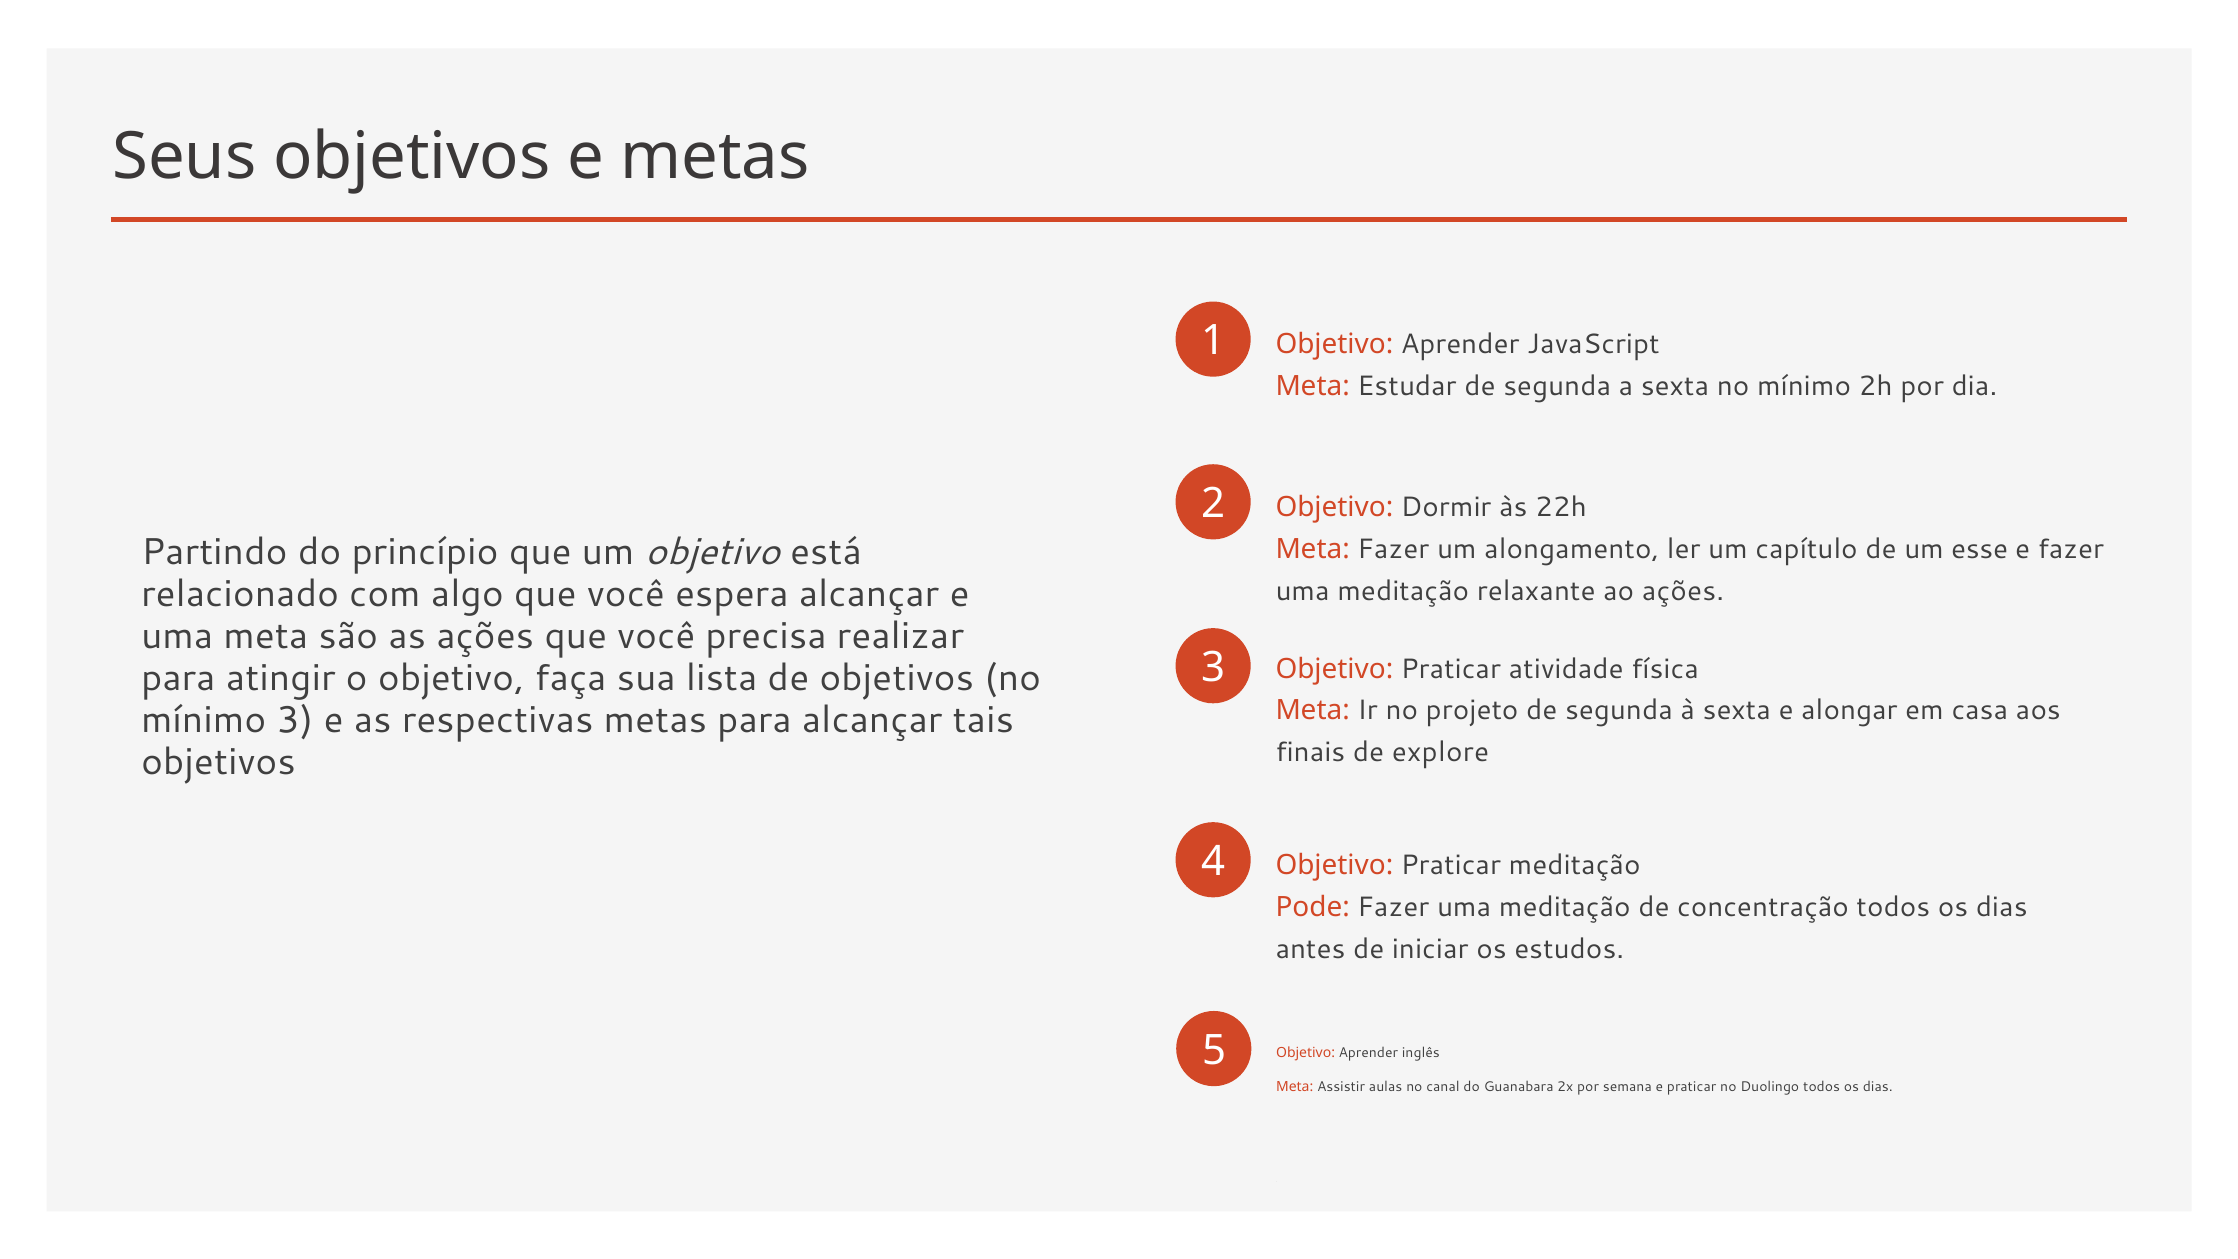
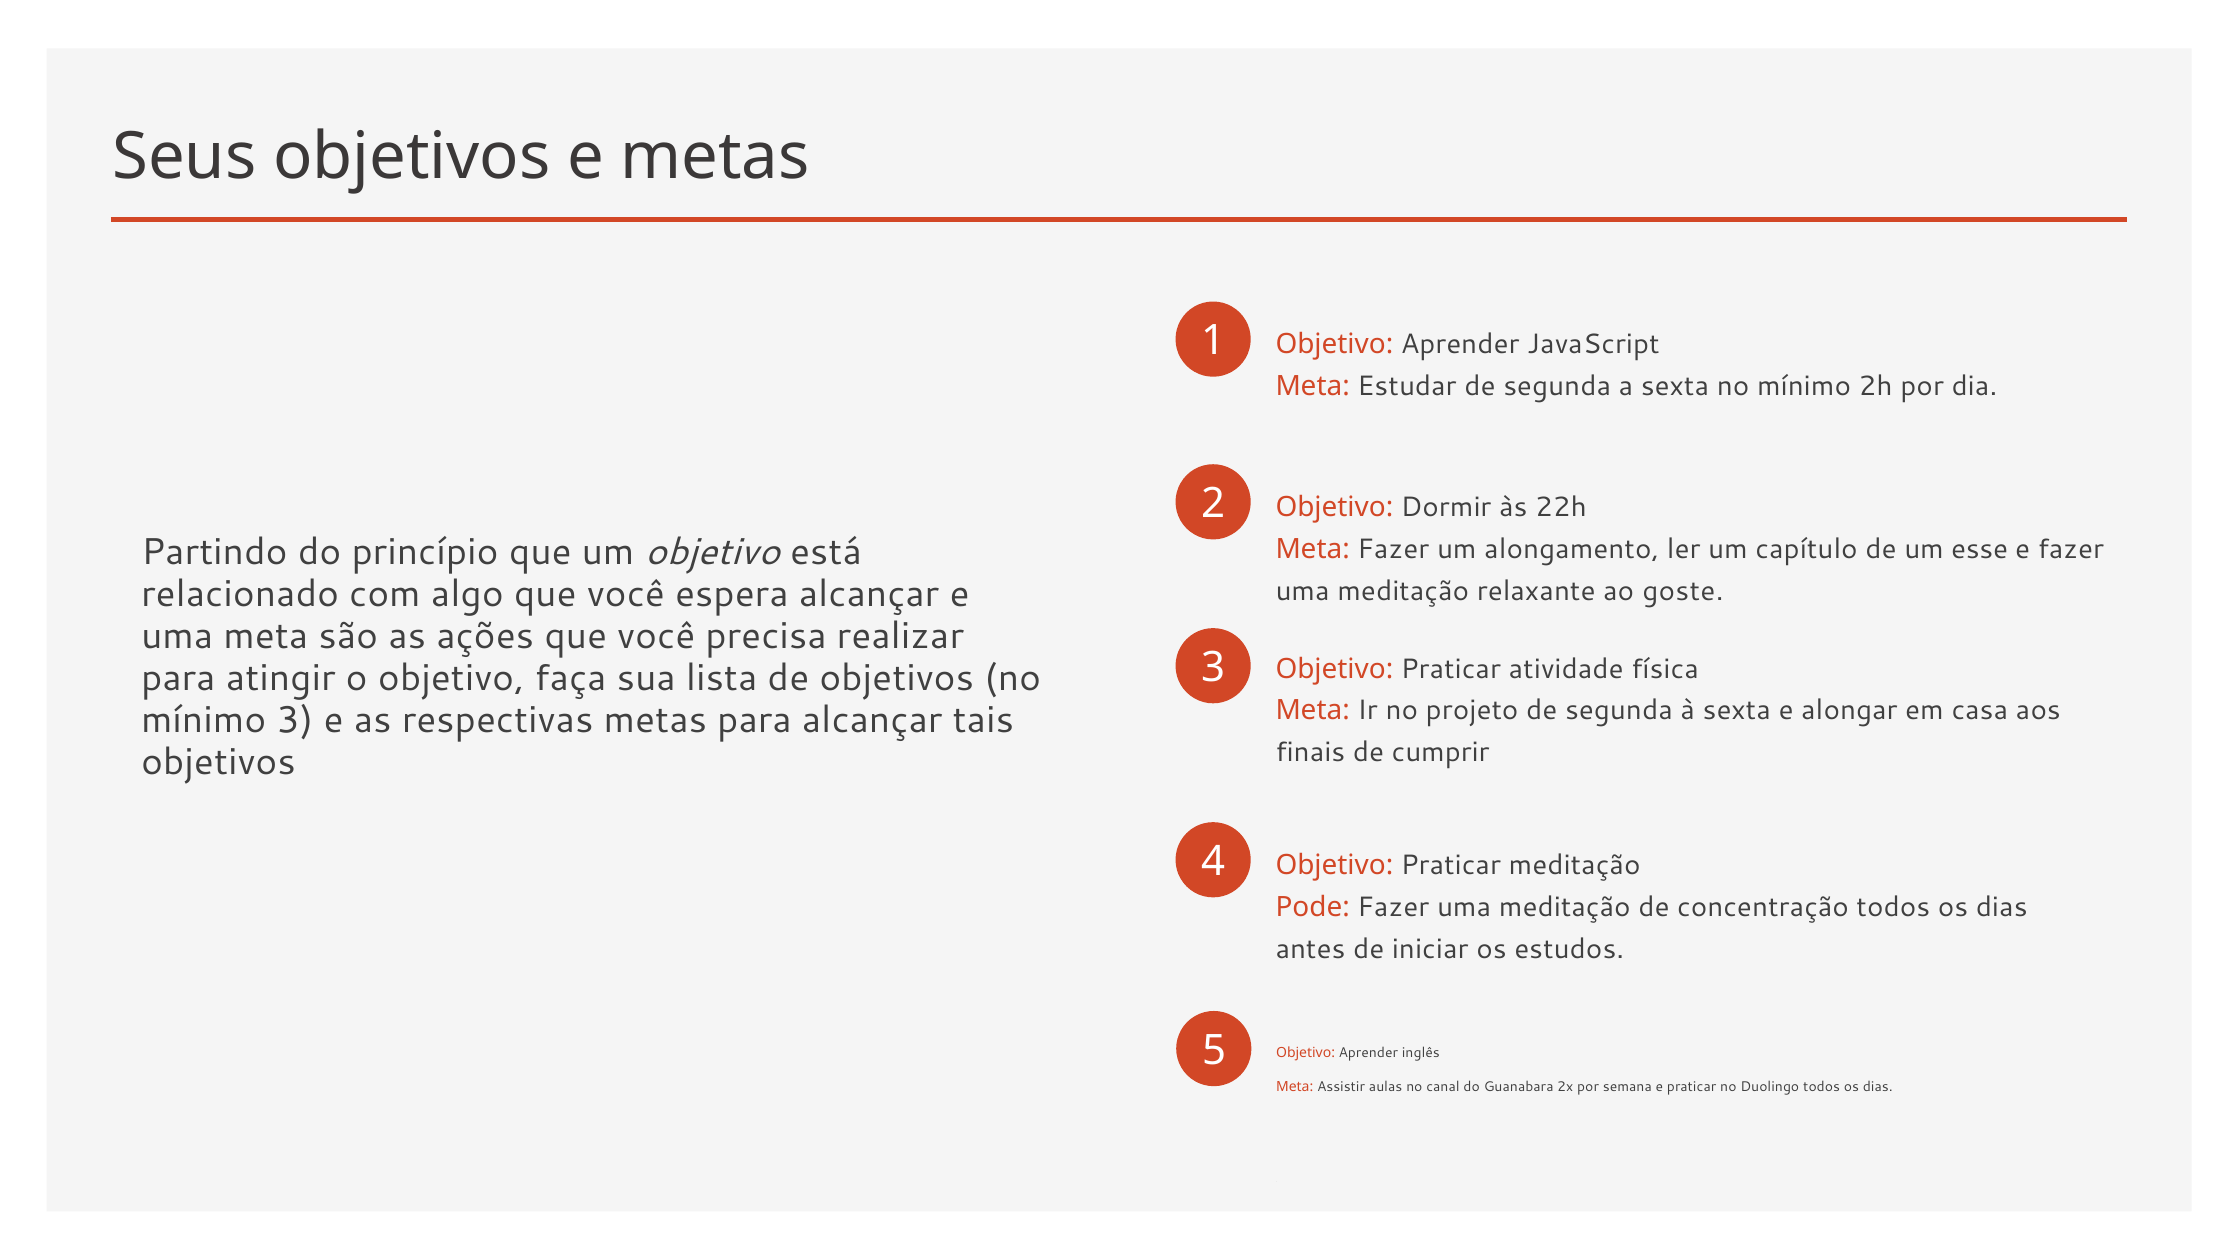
ao ações: ações -> goste (1683, 591)
explore: explore -> cumprir (1441, 753)
